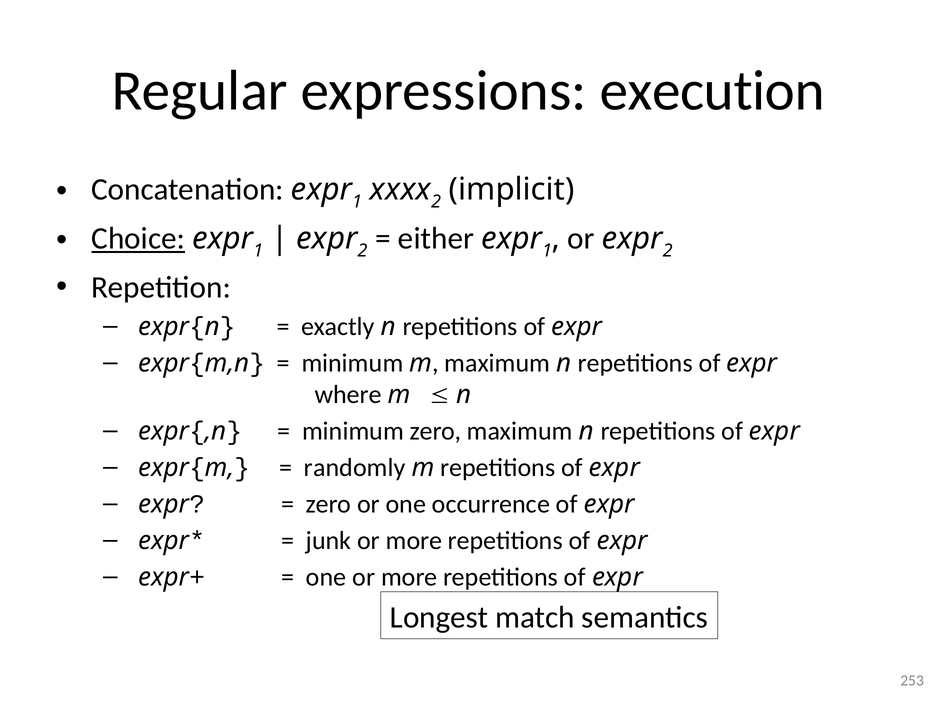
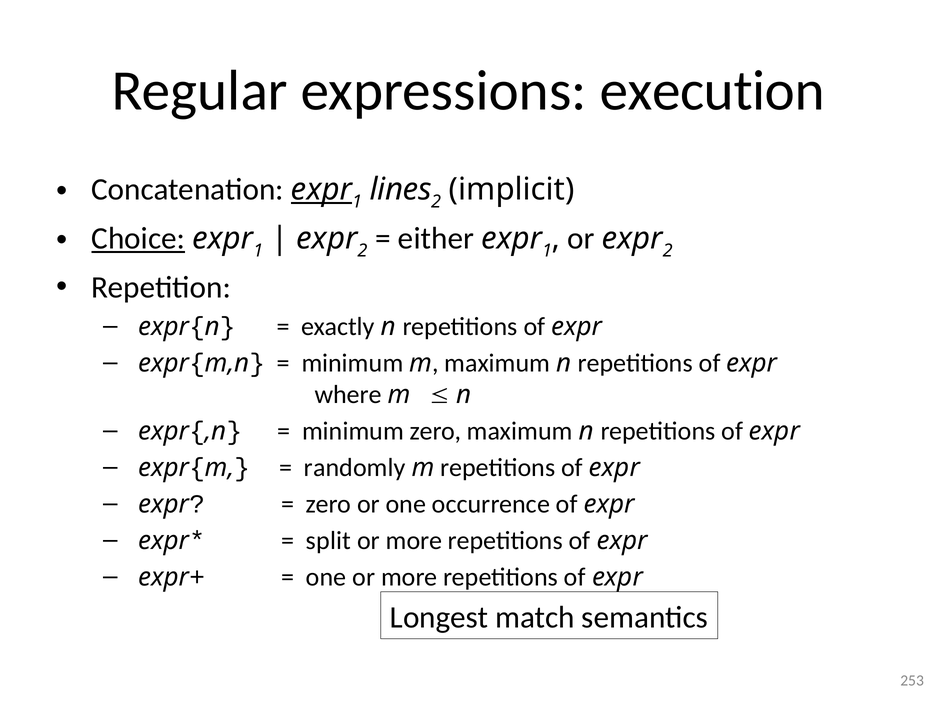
expr underline: none -> present (322, 190)
xxxx: xxxx -> lines (401, 190)
junk: junk -> split (328, 540)
